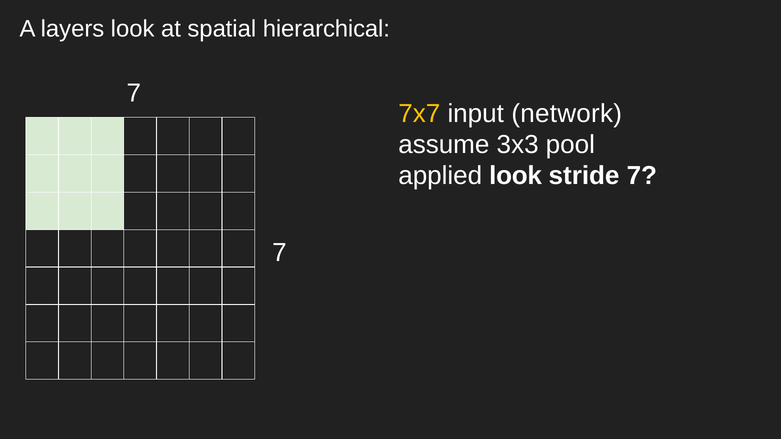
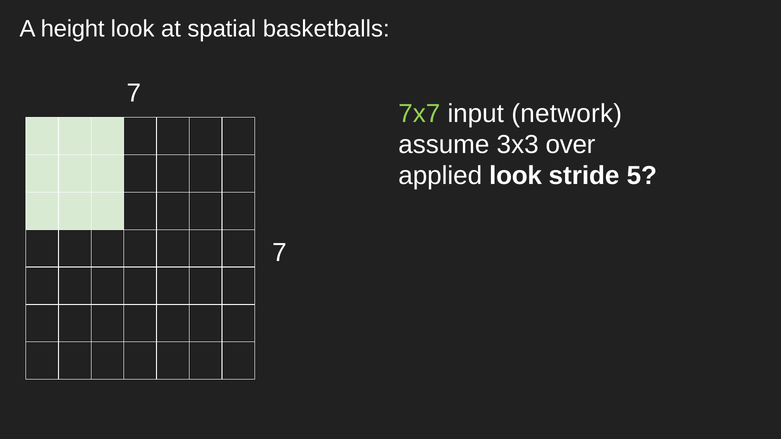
layers: layers -> height (73, 29)
hierarchical: hierarchical -> basketballs (326, 29)
7x7 colour: yellow -> light green (419, 114)
pool: pool -> over (570, 145)
stride 7: 7 -> 5 (642, 176)
